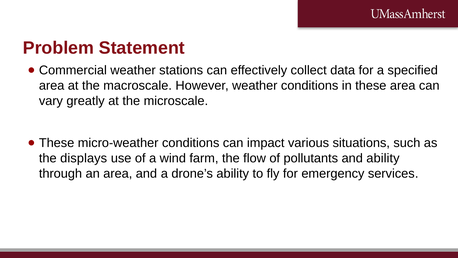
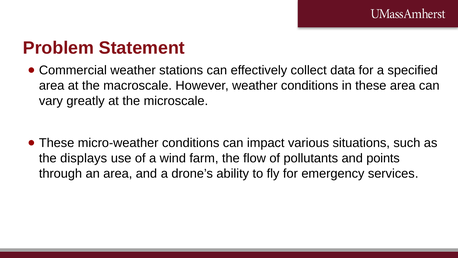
and ability: ability -> points (383, 158)
